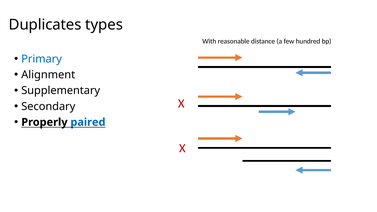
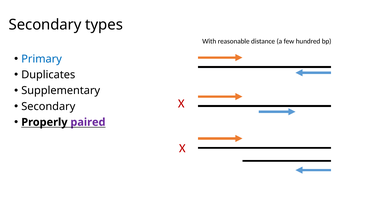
Duplicates: Duplicates -> Secondary (45, 25)
Alignment: Alignment -> Duplicates (48, 75)
paired colour: blue -> purple (88, 122)
